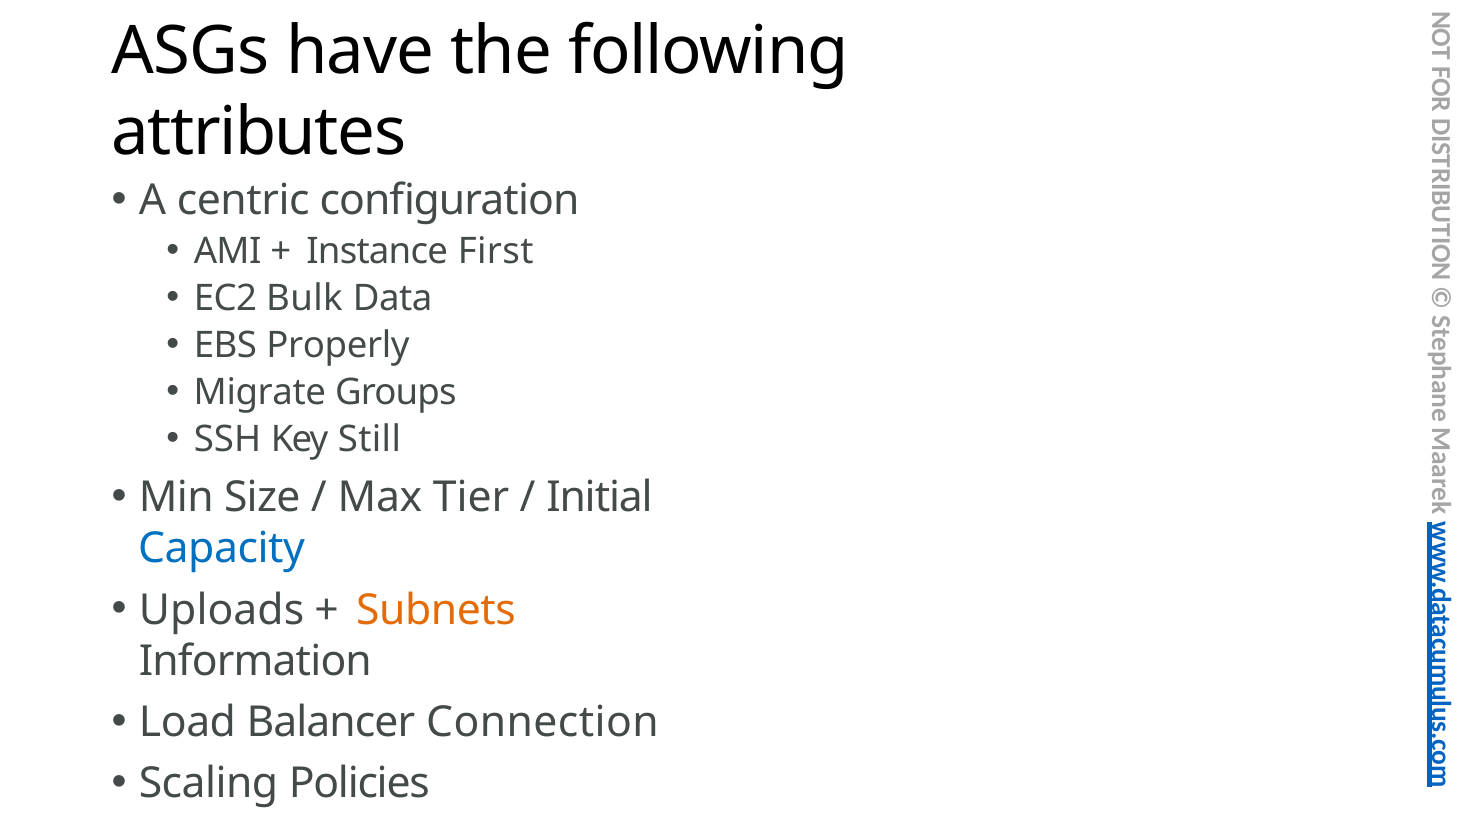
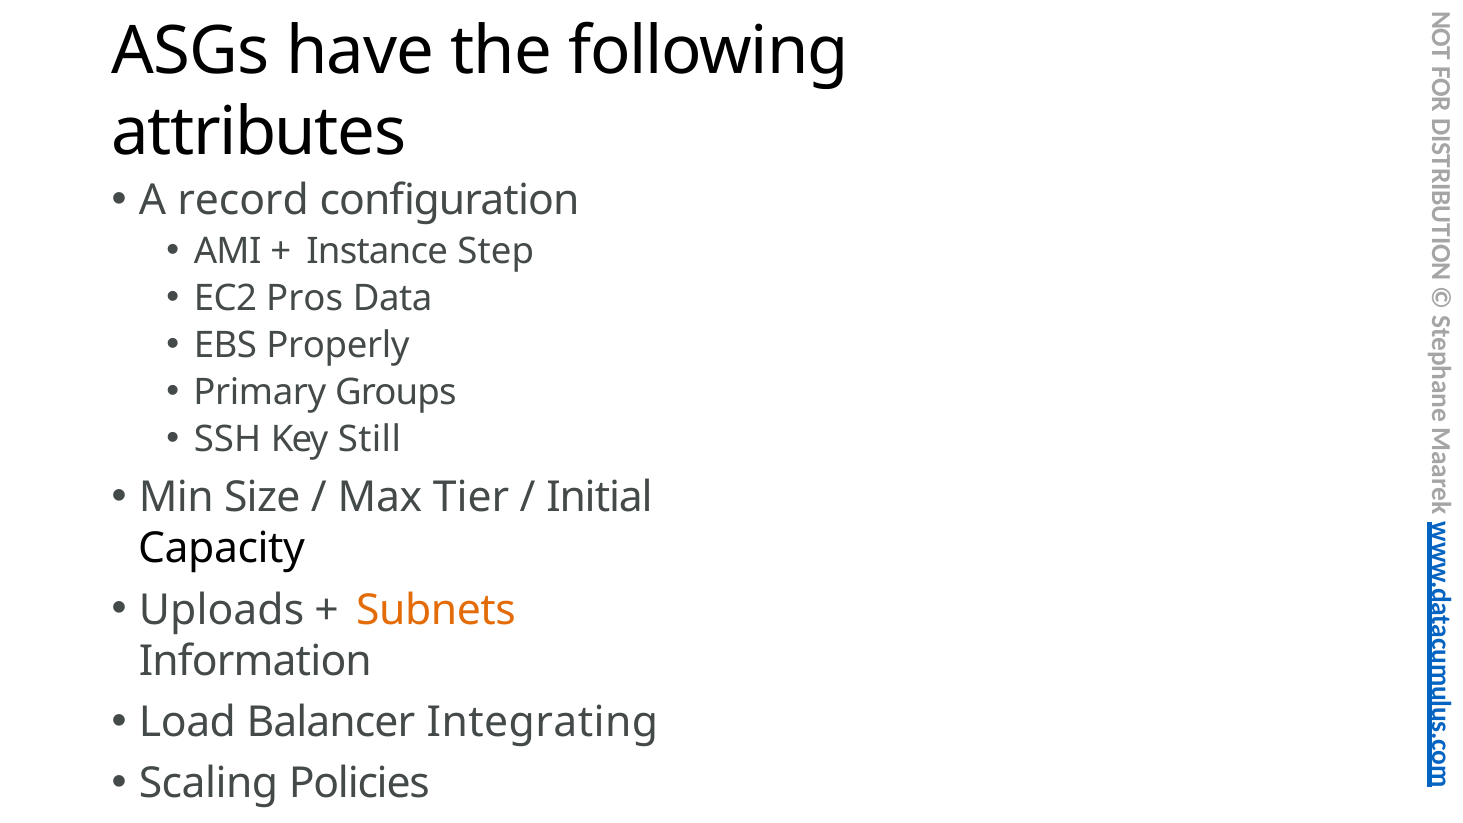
centric: centric -> record (243, 201)
First: First -> Step (496, 251)
Bulk: Bulk -> Pros (305, 298)
Migrate: Migrate -> Primary (260, 392)
Capacity colour: blue -> black (222, 548)
Connection: Connection -> Integrating (542, 723)
